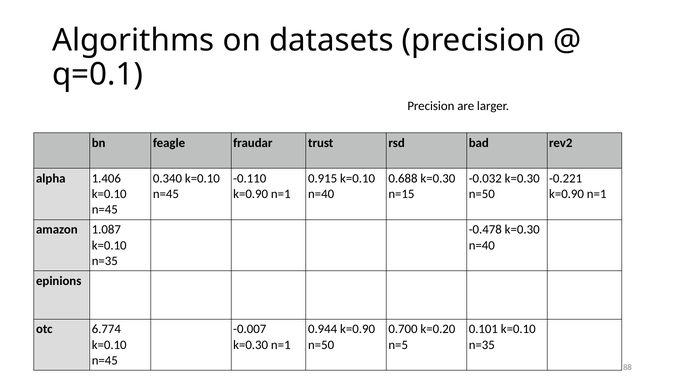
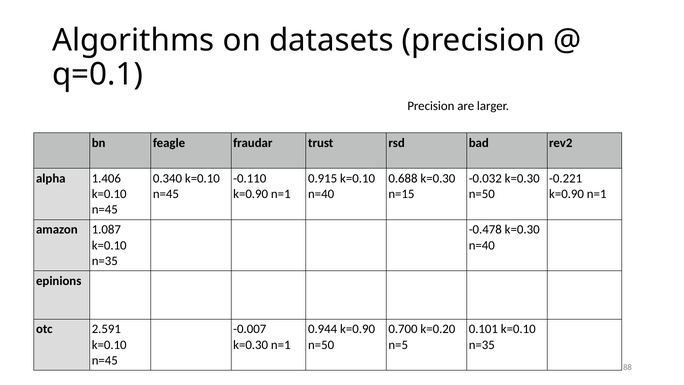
6.774: 6.774 -> 2.591 (106, 329)
